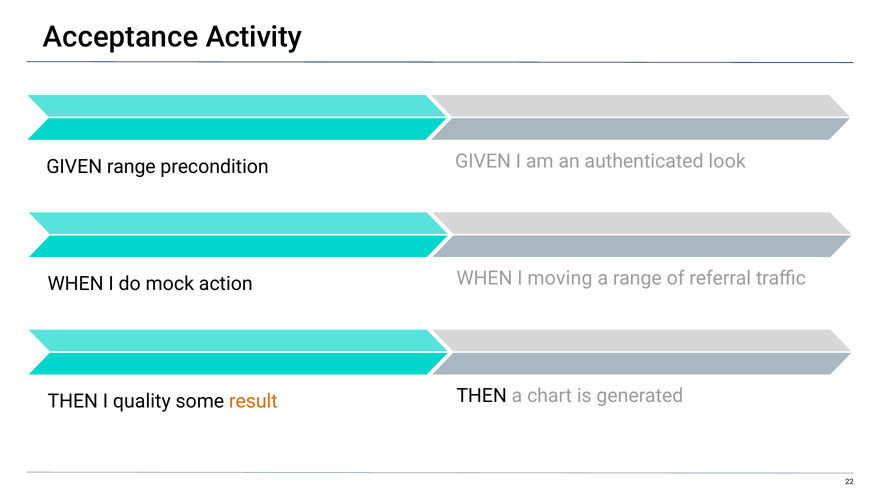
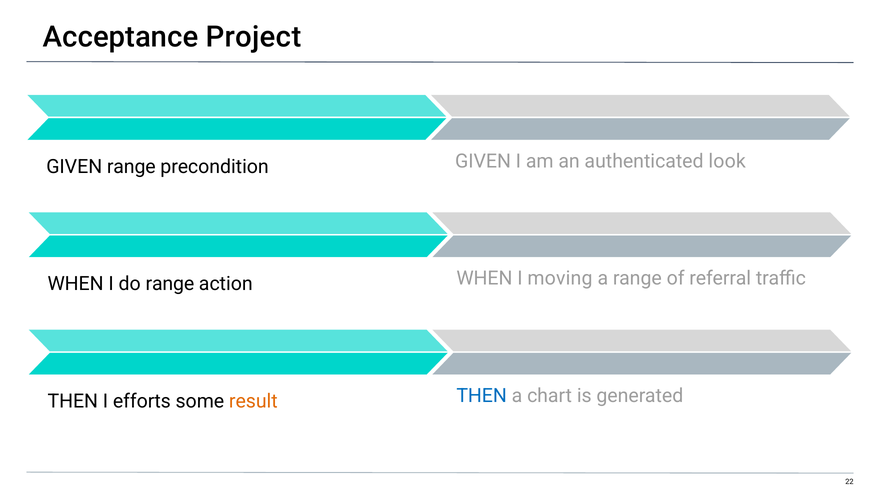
Activity: Activity -> Project (253, 37)
do mock: mock -> range (170, 284)
THEN colour: black -> blue (482, 396)
quality: quality -> efforts (142, 401)
